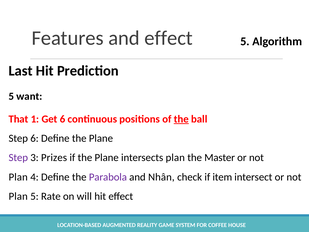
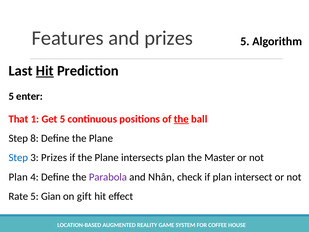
and effect: effect -> prizes (169, 38)
Hit underline: none -> present (45, 71)
want: want -> enter (29, 96)
Get 6: 6 -> 5 (63, 119)
Step 6: 6 -> 8 (34, 138)
Step colour: purple -> blue (18, 157)
if item: item -> plan (222, 177)
Plan: Plan -> Rate (18, 196)
Rate: Rate -> Gian (51, 196)
will: will -> gift (84, 196)
